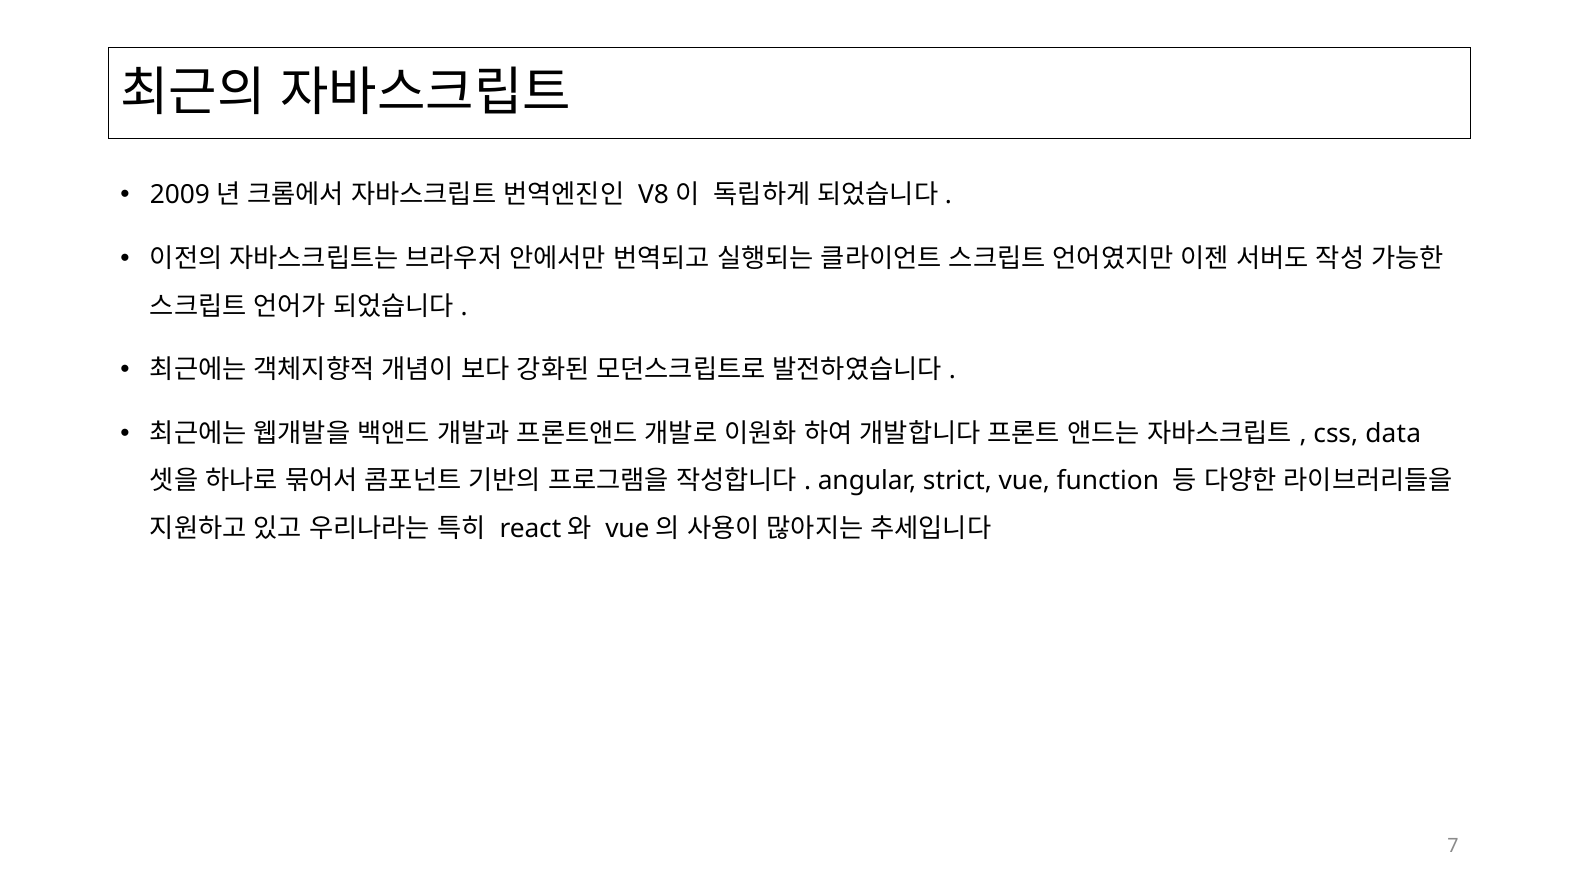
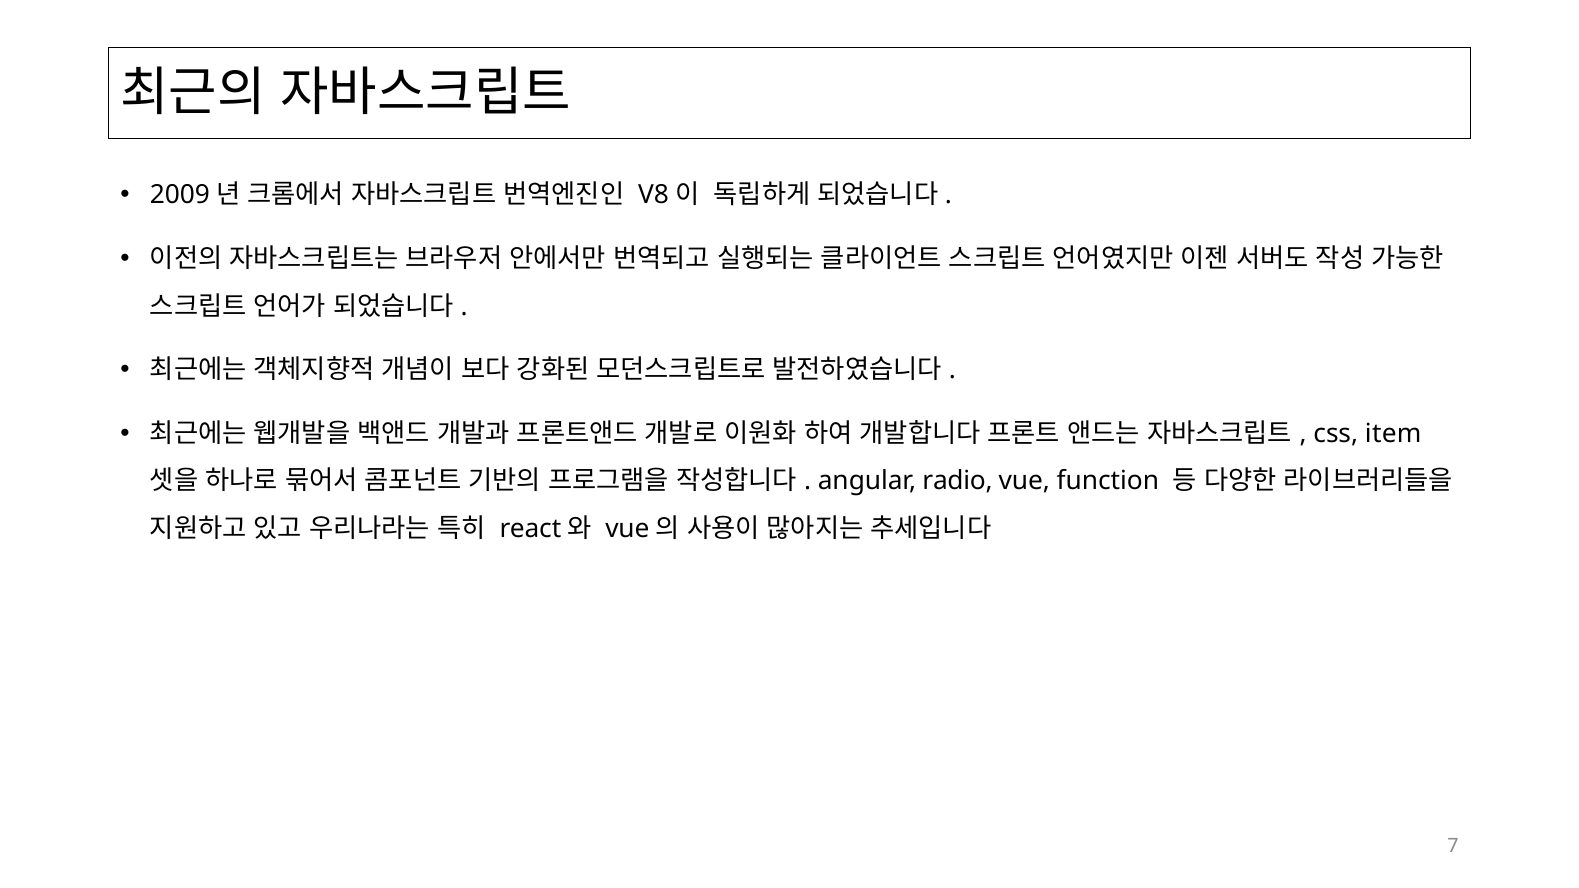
data: data -> item (1393, 434)
strict: strict -> radio (958, 481)
